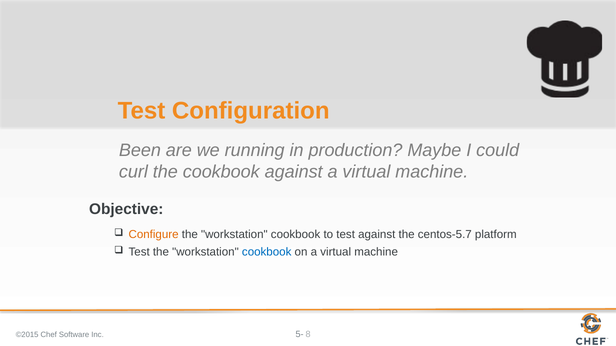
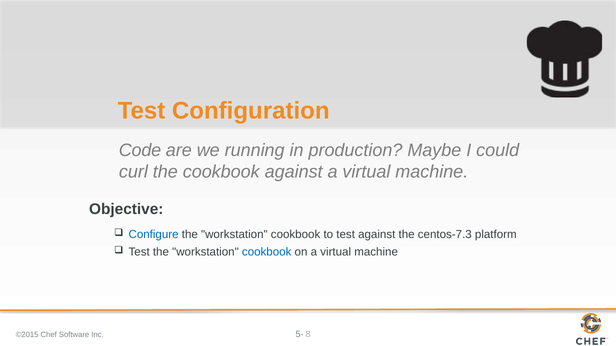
Been: Been -> Code (140, 151)
Configure colour: orange -> blue (154, 235)
centos-5.7: centos-5.7 -> centos-7.3 (445, 235)
